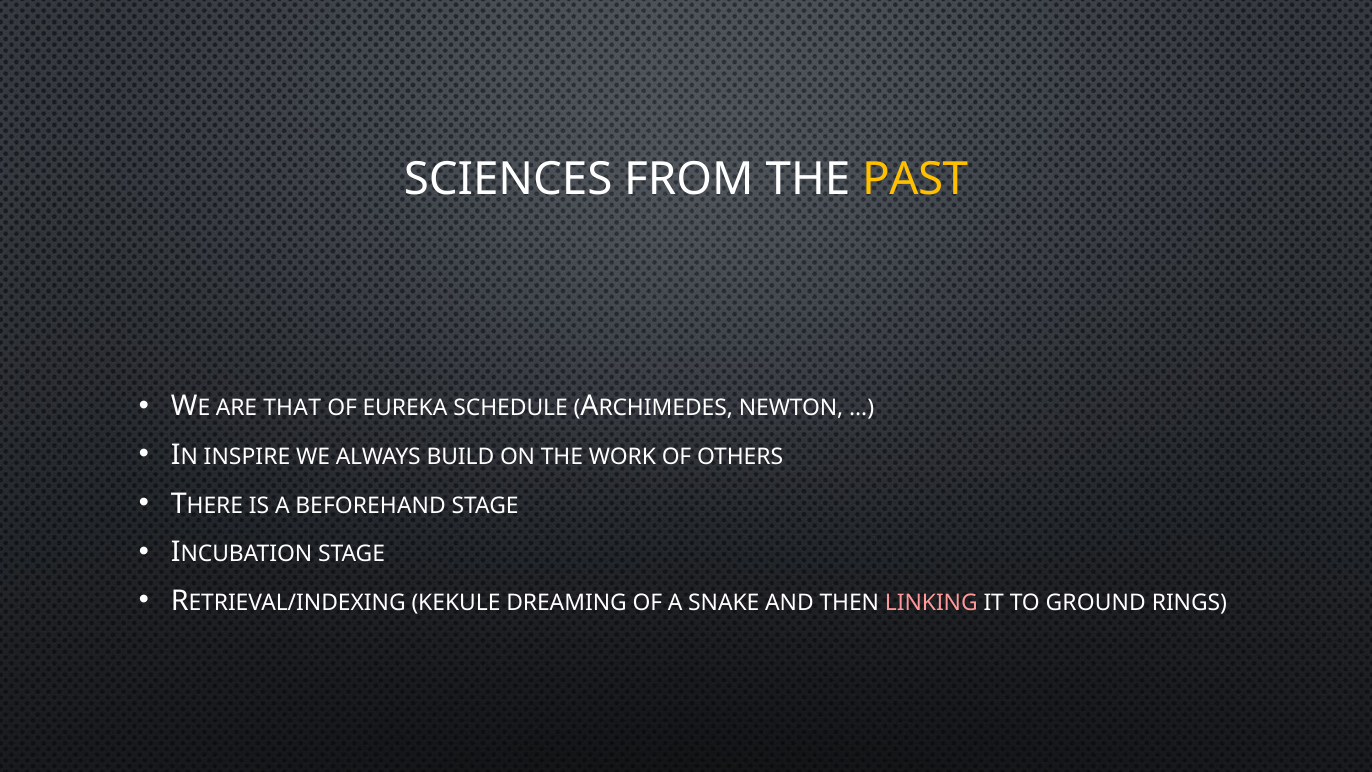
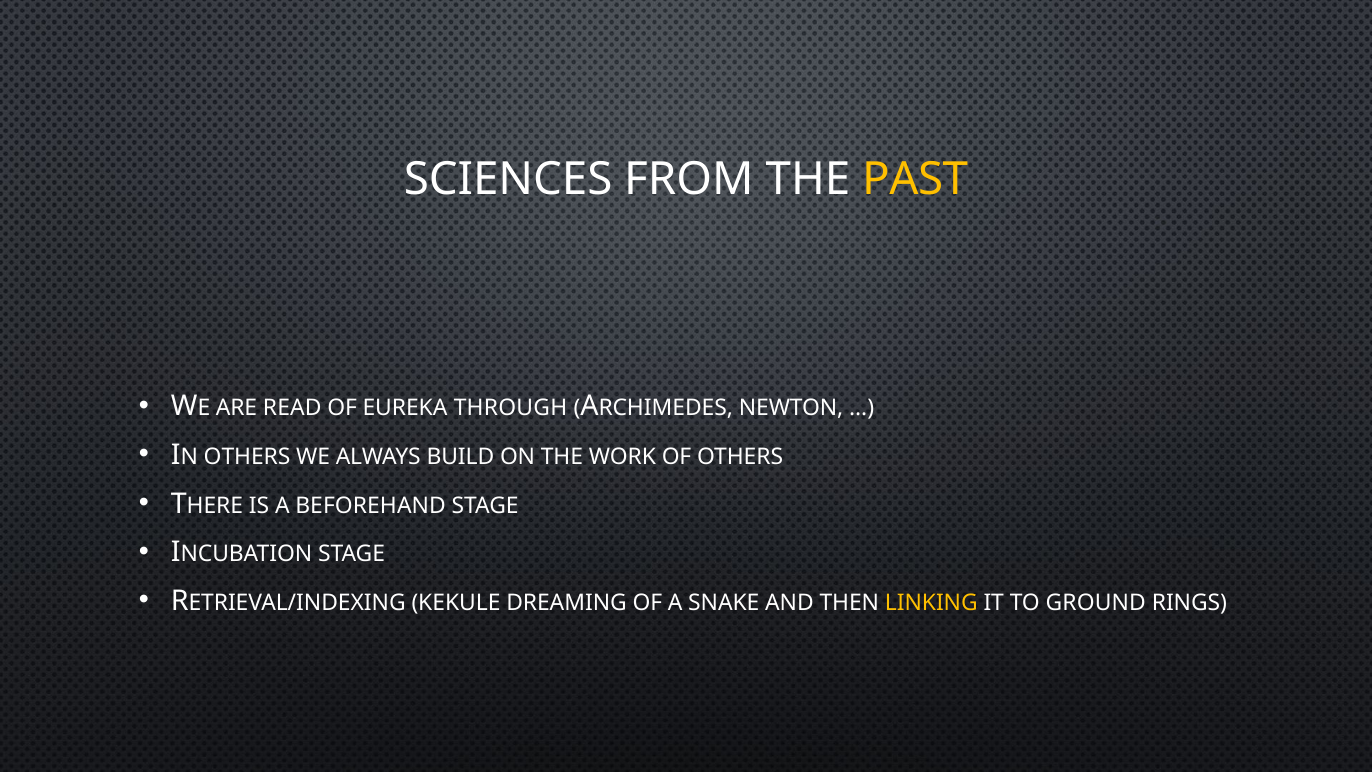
THAT: THAT -> READ (292, 408)
SCHEDULE: SCHEDULE -> THROUGH (511, 408)
INSPIRE: INSPIRE -> OTHERS (247, 457)
LINKING colour: pink -> yellow (931, 603)
